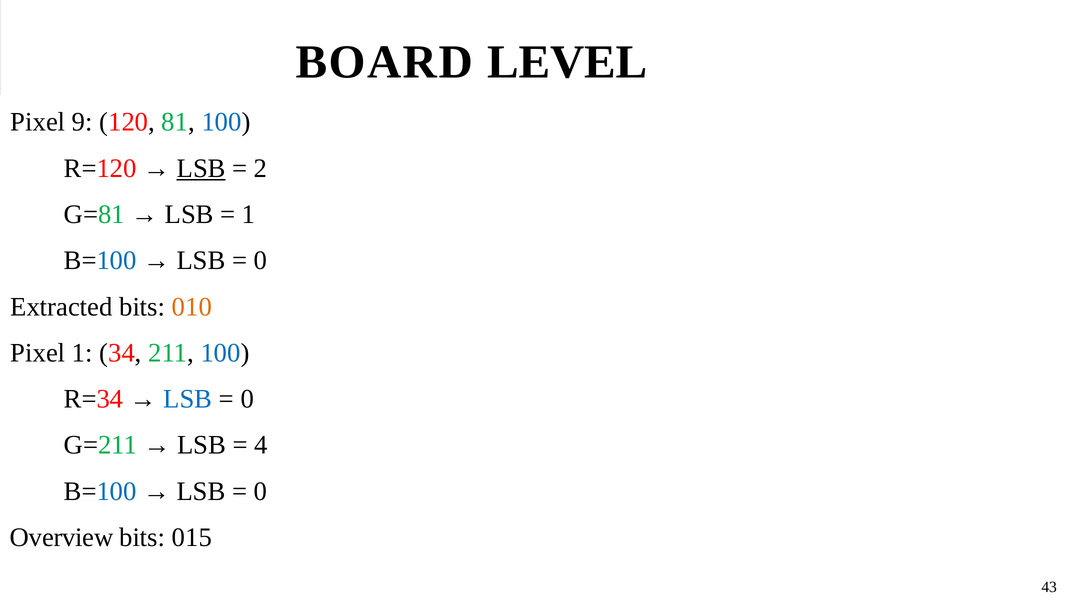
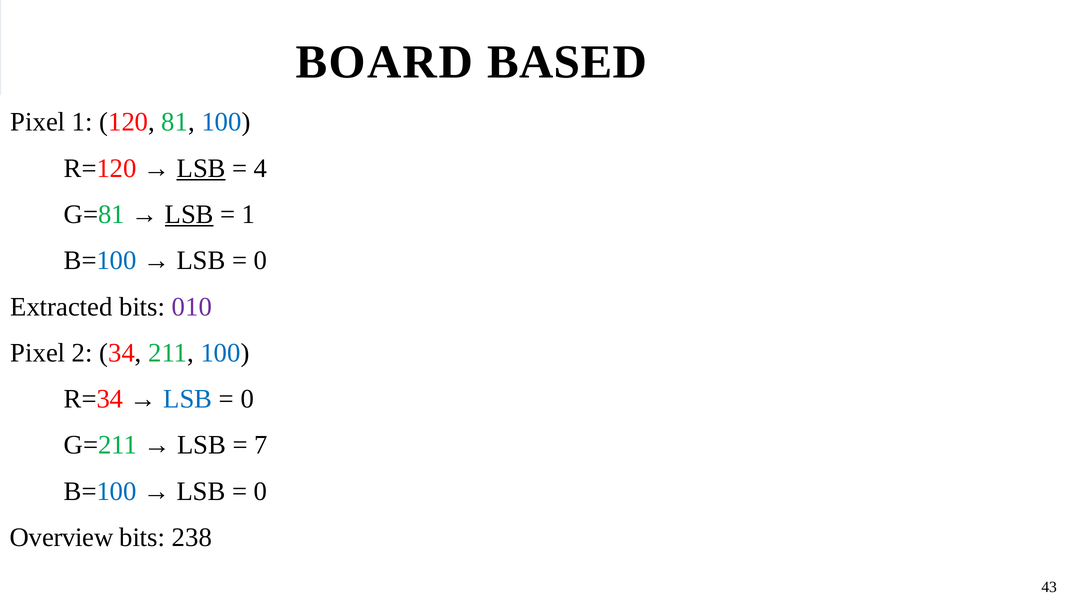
LEVEL: LEVEL -> BASED (567, 62)
Pixel 9: 9 -> 1 (82, 122)
2: 2 -> 4 (261, 168)
LSB underline: none -> present (189, 214)
010 colour: orange -> purple (192, 307)
Pixel 1: 1 -> 2 (82, 353)
4: 4 -> 7 (261, 445)
015: 015 -> 238 (192, 537)
